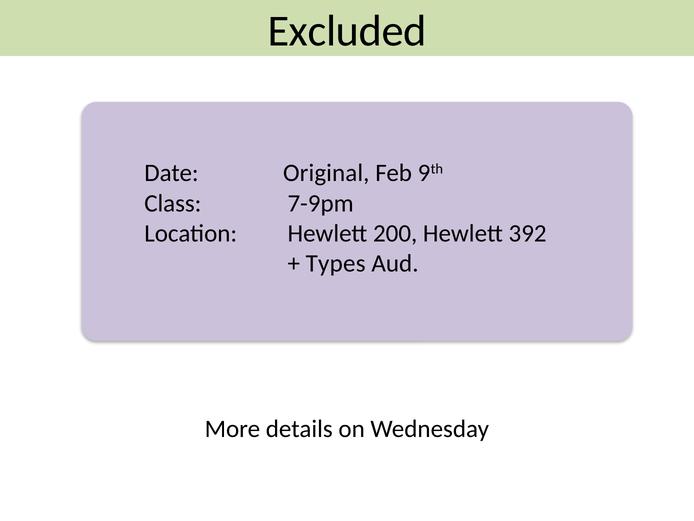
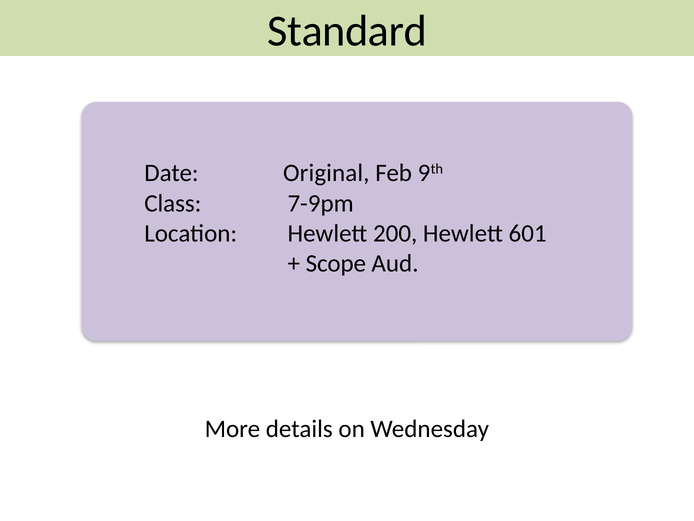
Excluded: Excluded -> Standard (347, 31)
392: 392 -> 601 (528, 233)
Types: Types -> Scope (336, 263)
